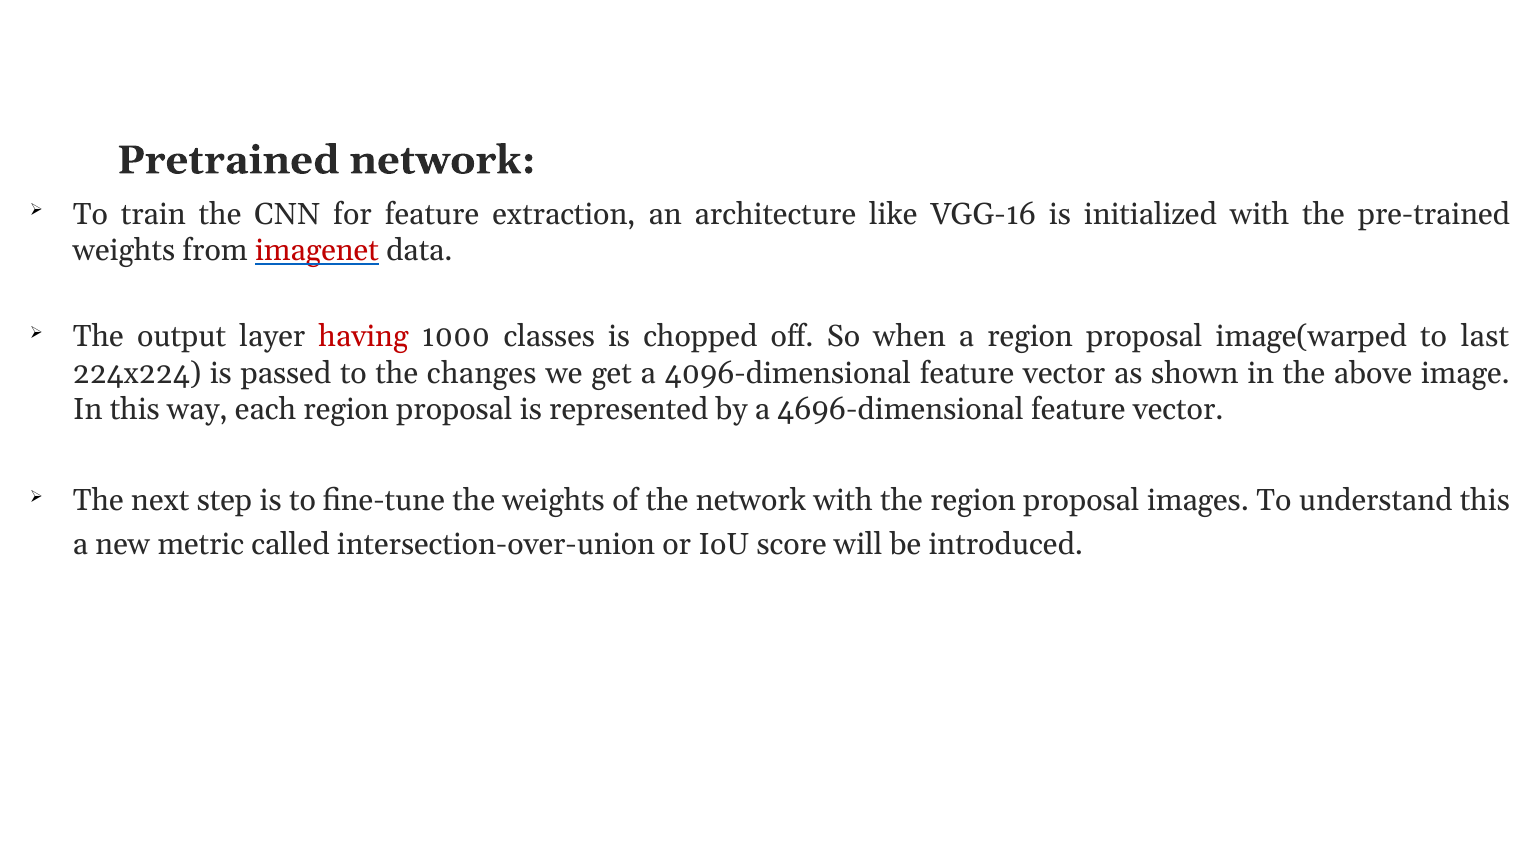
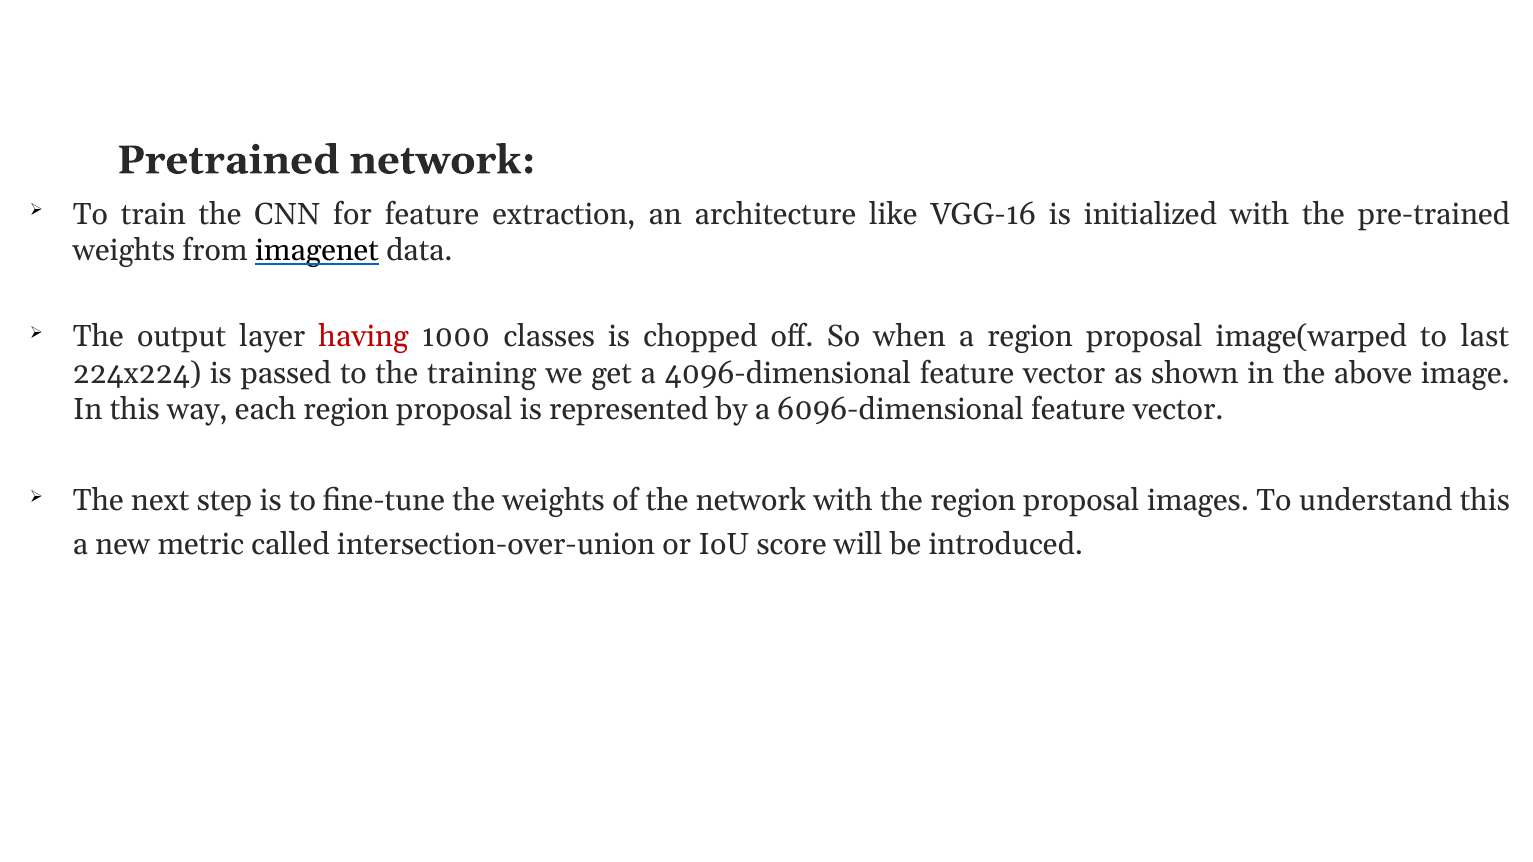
imagenet colour: red -> black (317, 251)
changes: changes -> training (482, 373)
4696-dimensional: 4696-dimensional -> 6096-dimensional (901, 410)
